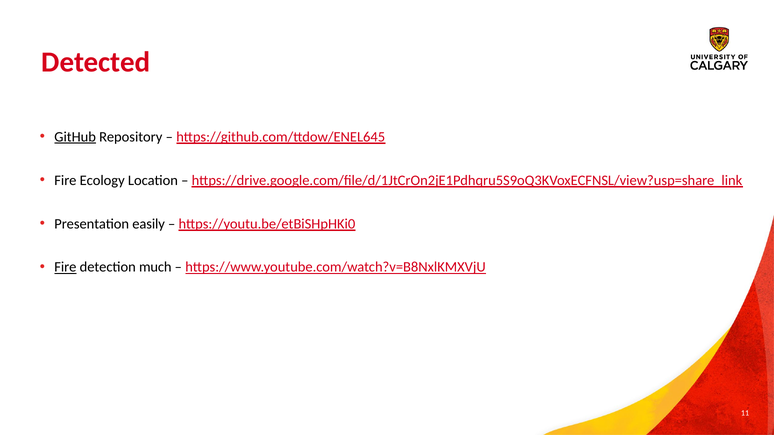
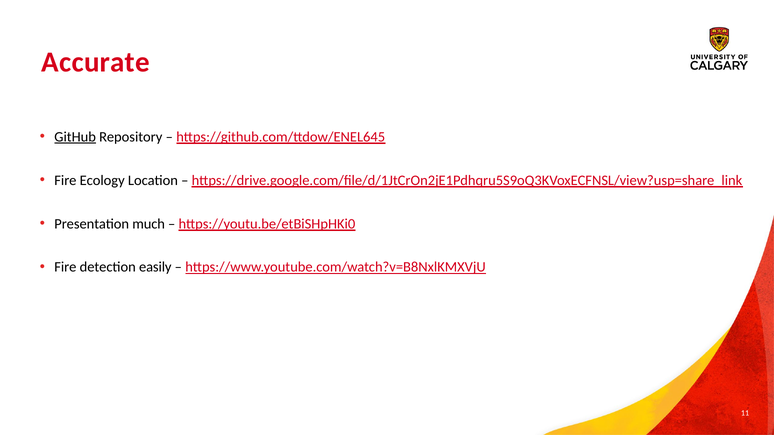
Detected: Detected -> Accurate (96, 62)
easily: easily -> much (149, 224)
Fire underline: present -> none (65, 267)
much: much -> easily (155, 267)
